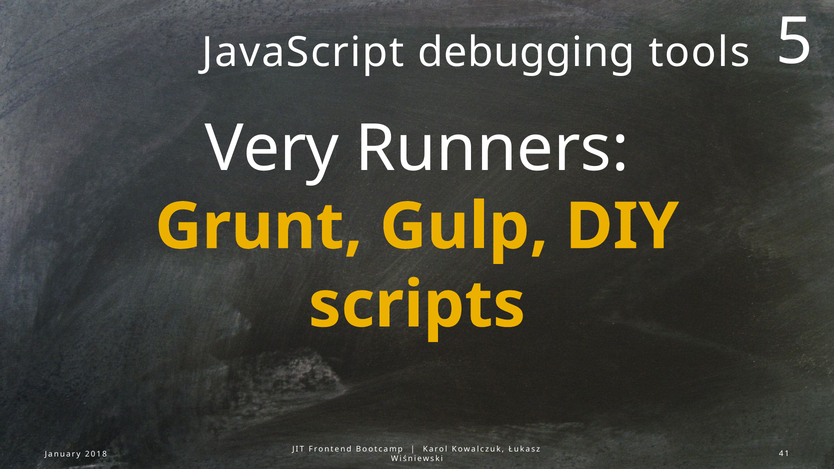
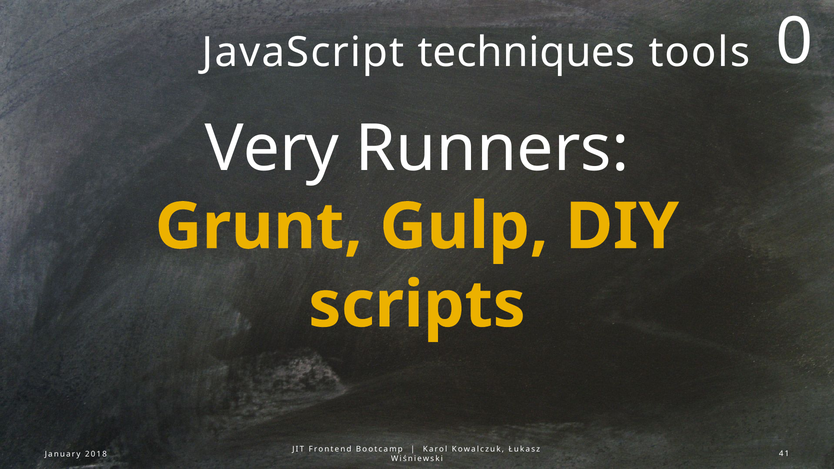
debugging: debugging -> techniques (526, 53)
5: 5 -> 0 (794, 42)
